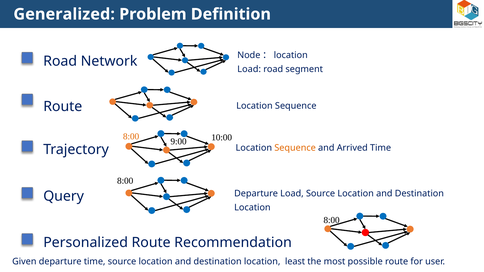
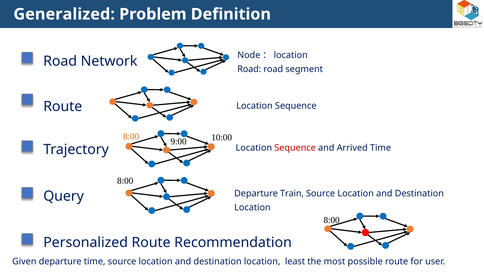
Load: Load -> Road (249, 69)
Sequence colour: orange -> red (295, 148)
Departure Load: Load -> Train (292, 194)
